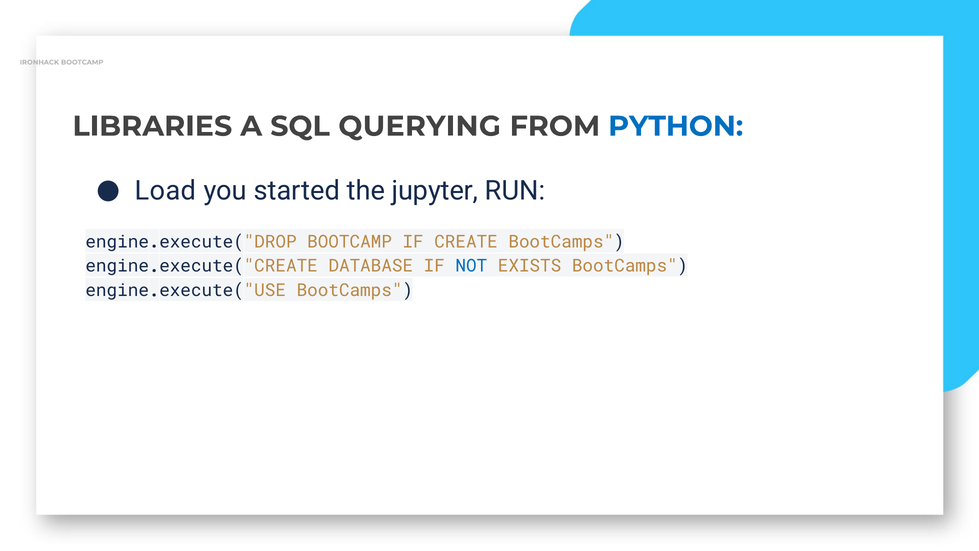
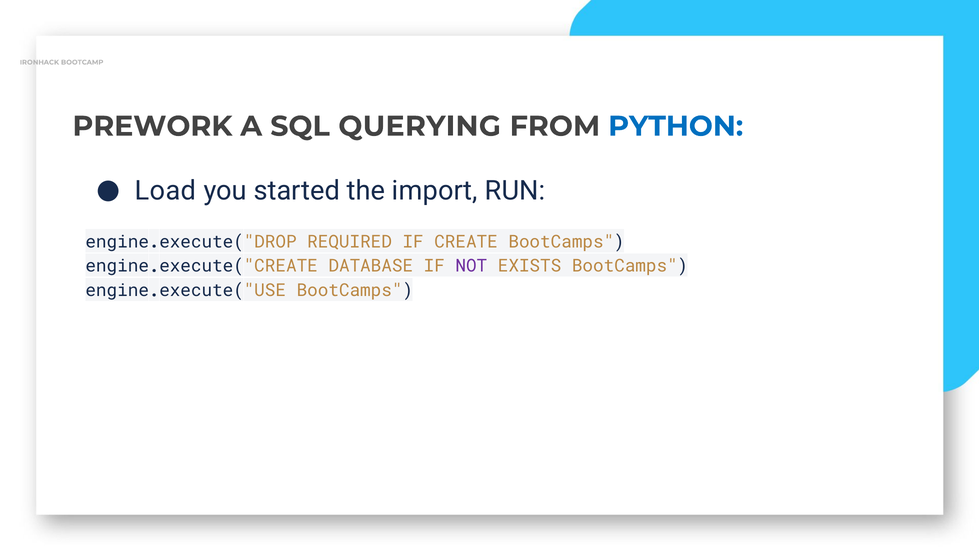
LIBRARIES: LIBRARIES -> PREWORK (152, 126)
jupyter: jupyter -> import (435, 191)
engine.execute("DROP BOOTCAMP: BOOTCAMP -> REQUIRED (350, 242)
NOT colour: blue -> purple (471, 266)
